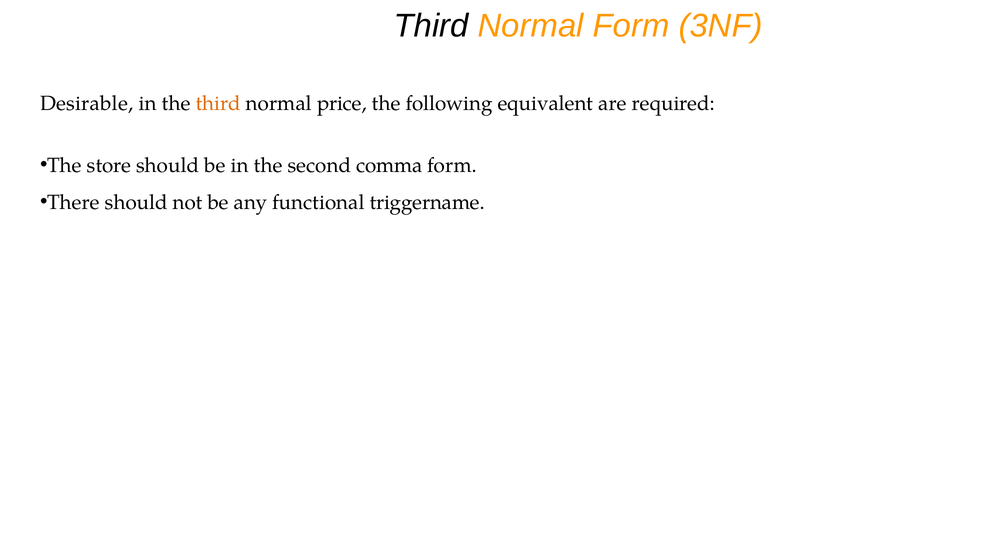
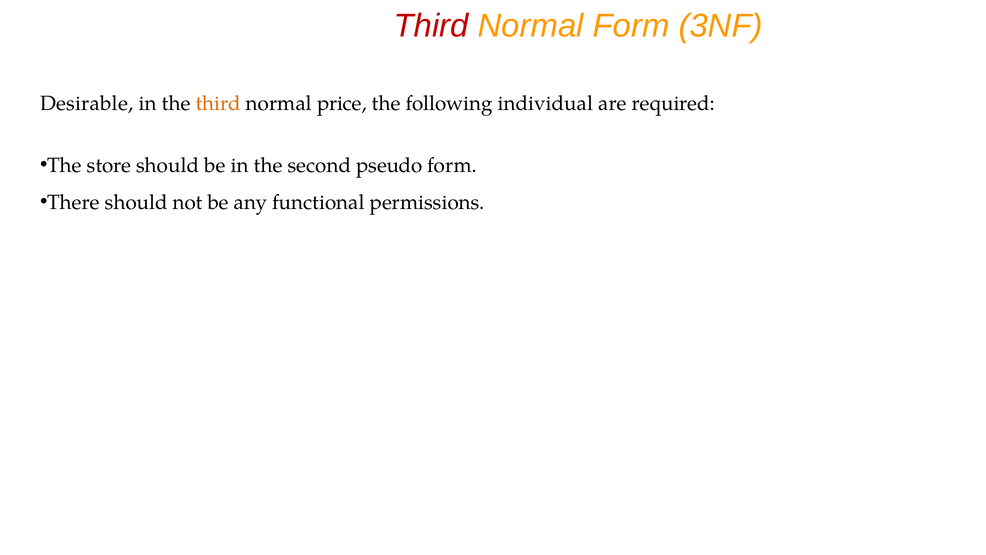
Third colour: black -> red (431, 26)
equivalent: equivalent -> individual (545, 104)
comma: comma -> pseudo (389, 165)
triggername: triggername -> permissions (427, 202)
